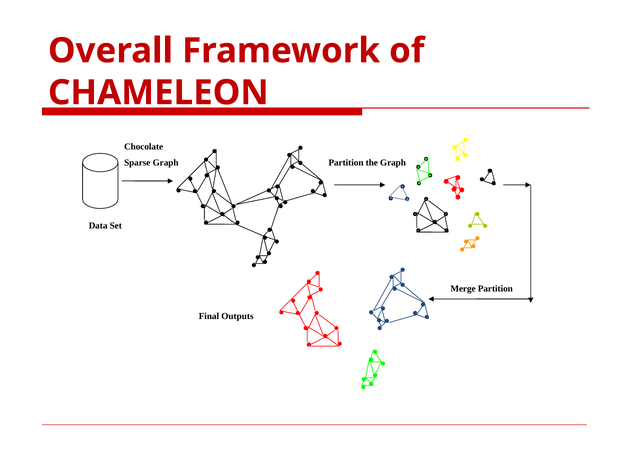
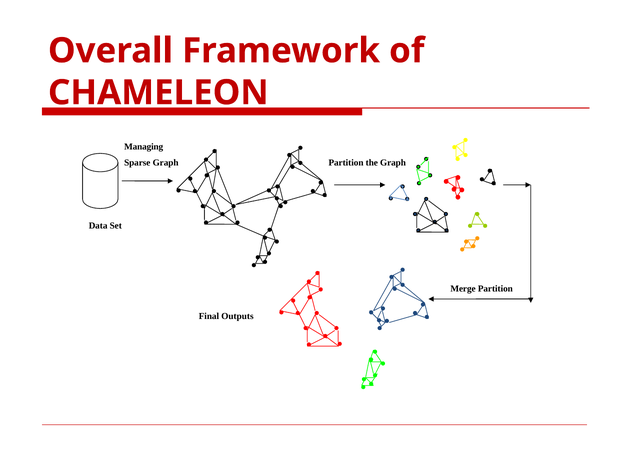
Chocolate: Chocolate -> Managing (144, 147)
